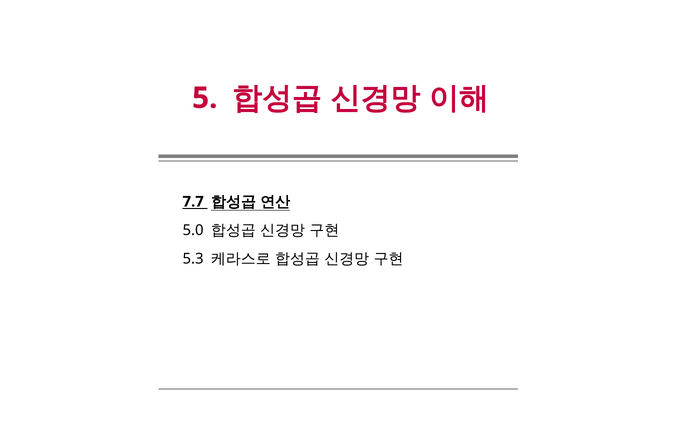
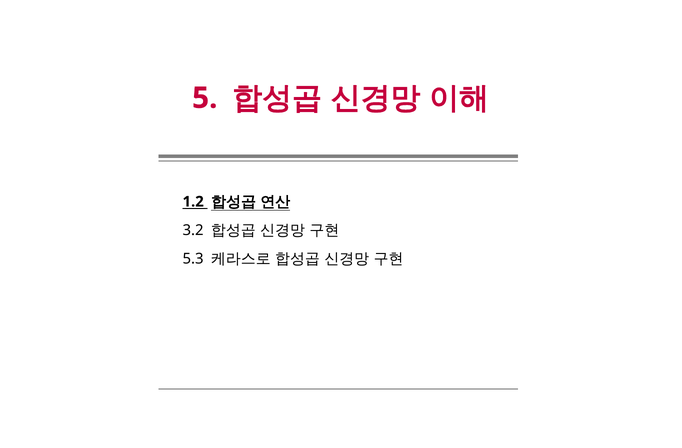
7.7: 7.7 -> 1.2 (193, 202)
5.0: 5.0 -> 3.2 (193, 230)
